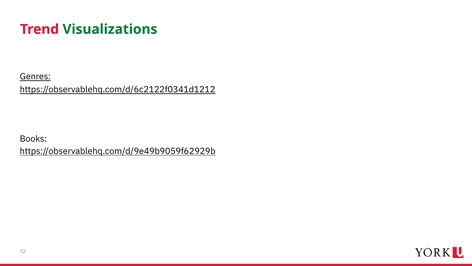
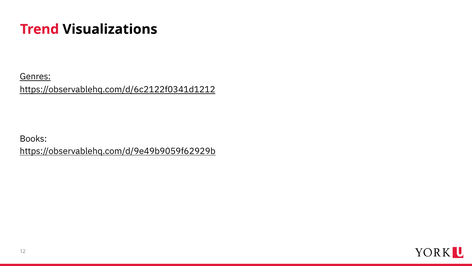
Visualizations colour: green -> black (110, 29)
